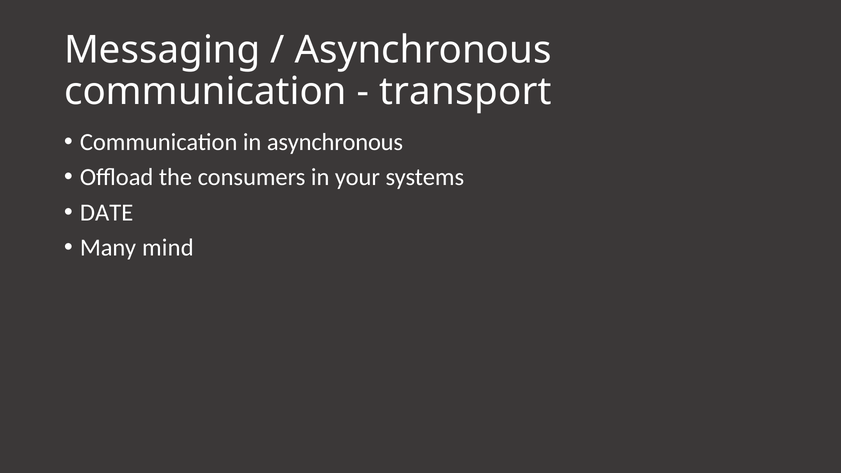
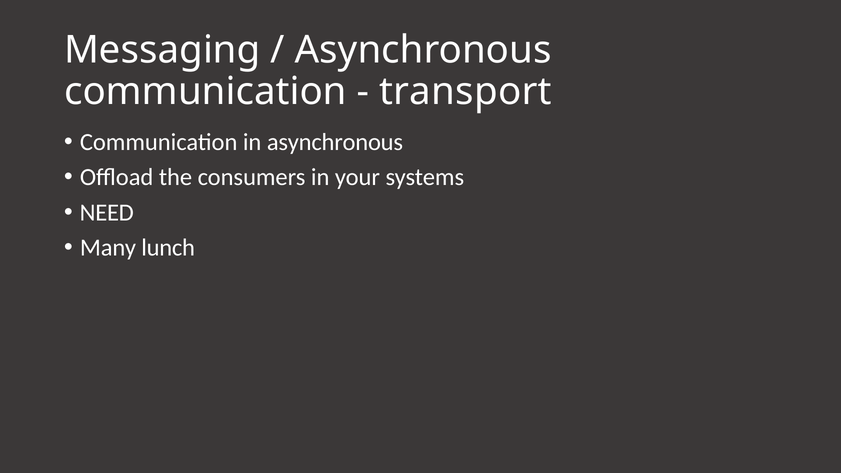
DATE: DATE -> NEED (107, 213)
mind: mind -> lunch (168, 248)
